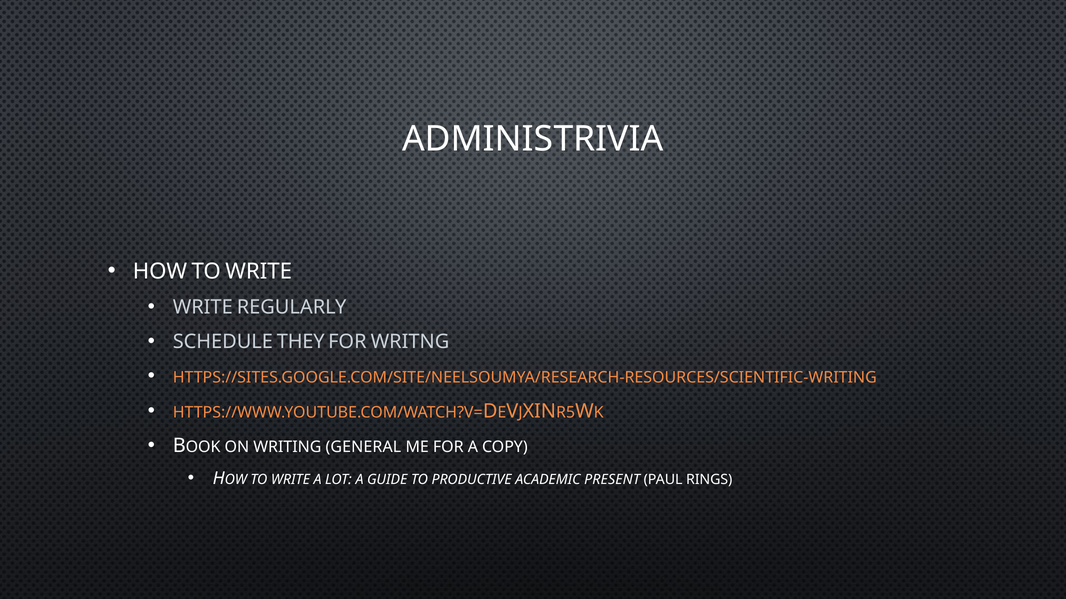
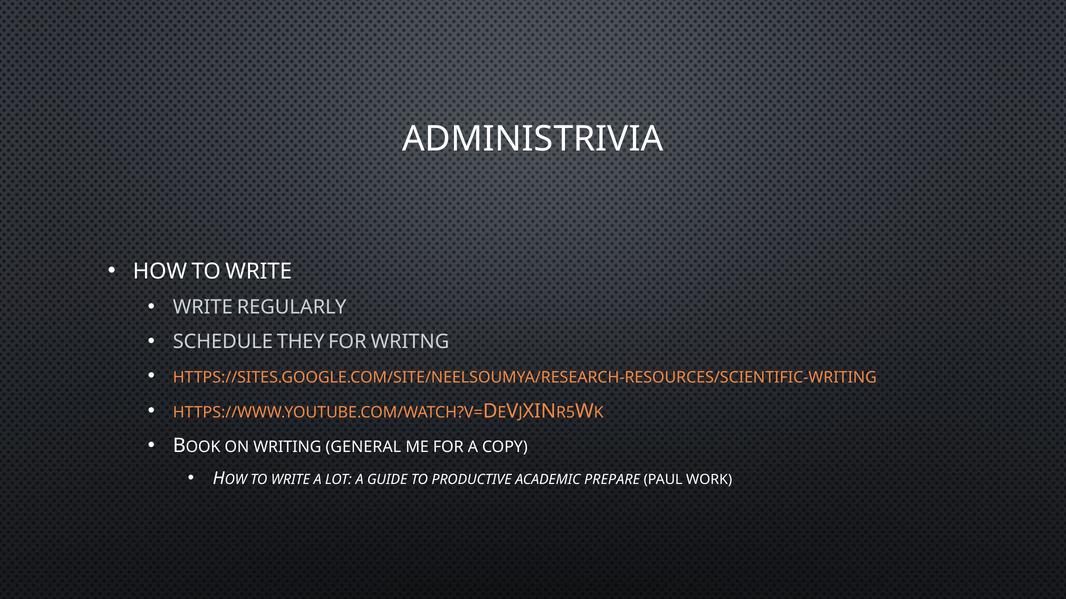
PRESENT: PRESENT -> PREPARE (612, 480)
RINGS: RINGS -> WORK (709, 480)
